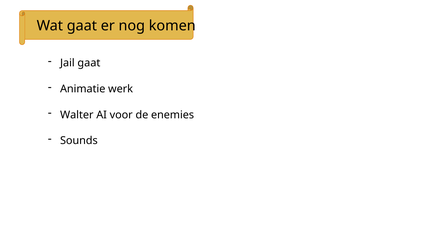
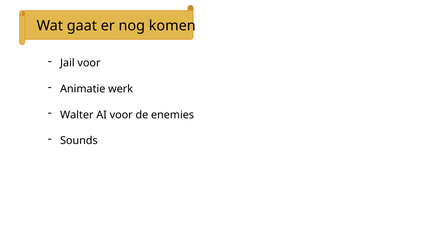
Jail gaat: gaat -> voor (89, 63)
